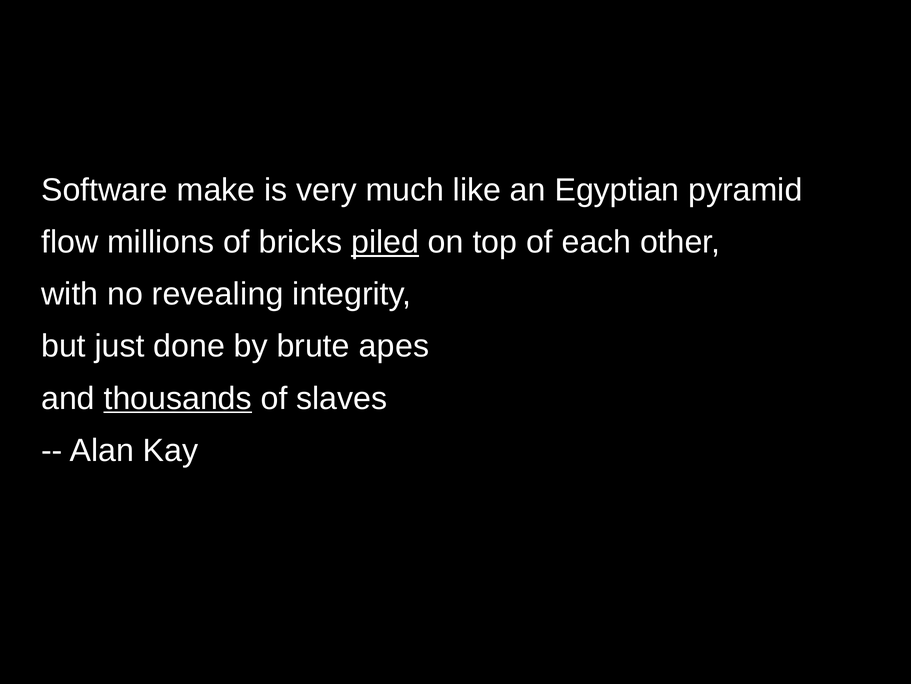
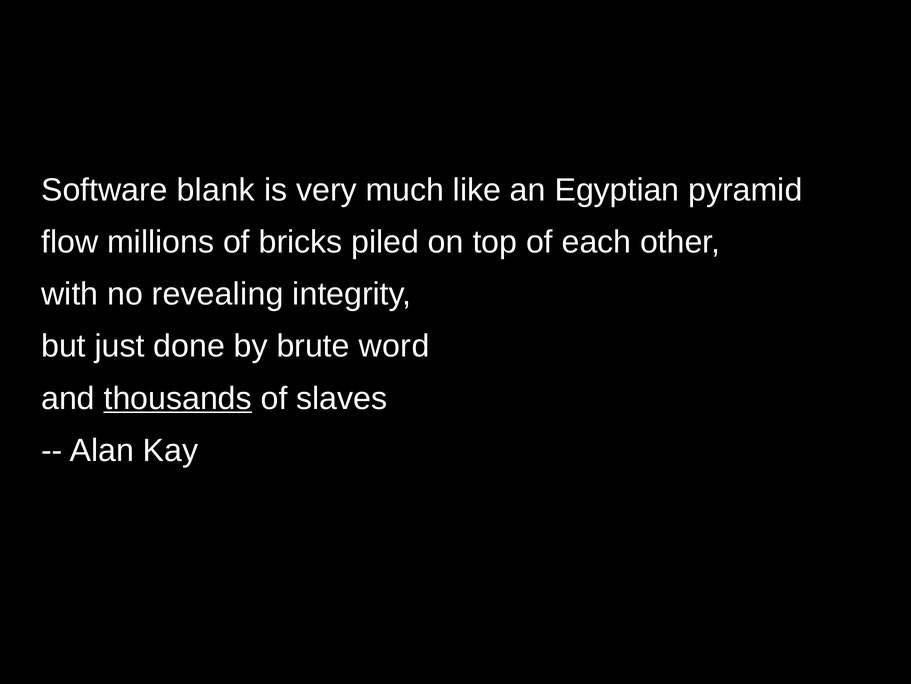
make: make -> blank (216, 190)
piled underline: present -> none (385, 242)
apes: apes -> word (394, 346)
